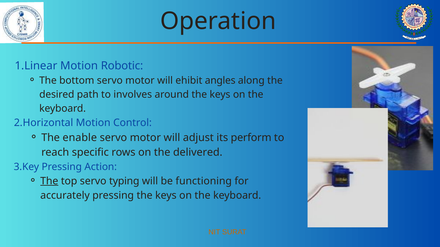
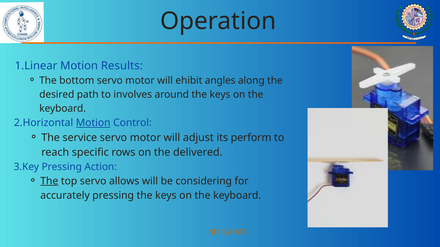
Robotic: Robotic -> Results (122, 66)
Motion underline: none -> present (93, 123)
enable: enable -> service (80, 138)
typing: typing -> allows (124, 181)
functioning: functioning -> considering (204, 181)
